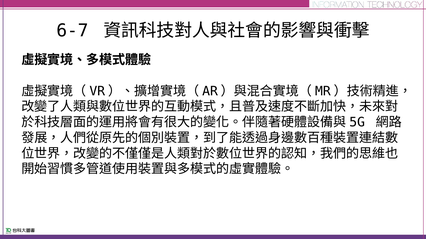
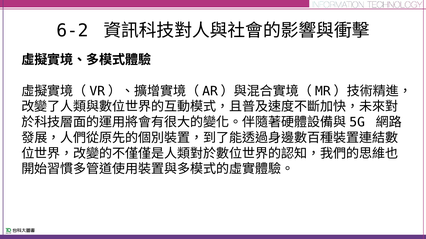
6-7: 6-7 -> 6-2 (72, 31)
